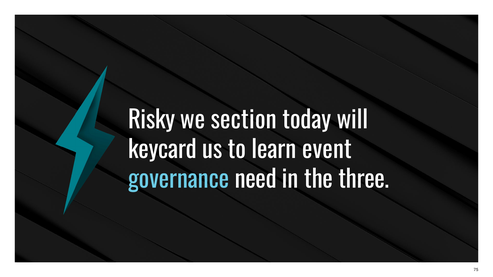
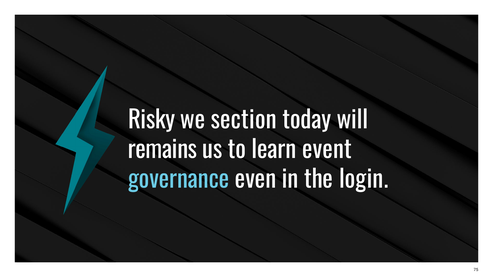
keycard: keycard -> remains (163, 150)
need: need -> even (256, 180)
three: three -> login (364, 180)
